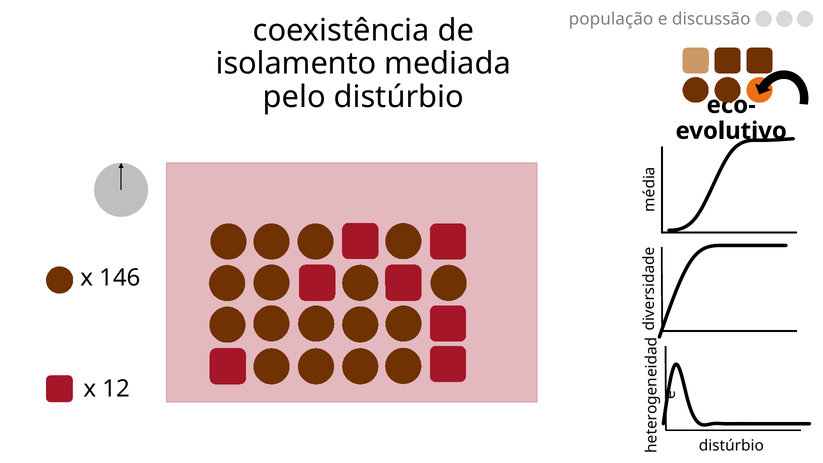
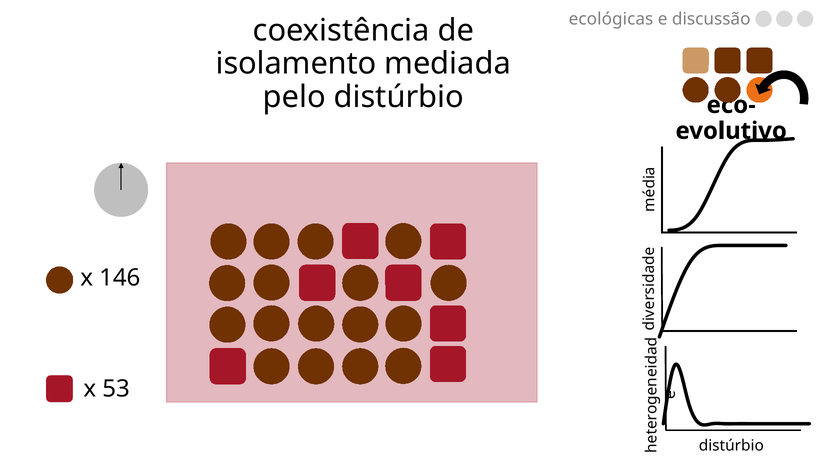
população: população -> ecológicas (611, 19)
12: 12 -> 53 (116, 389)
